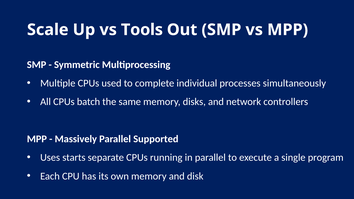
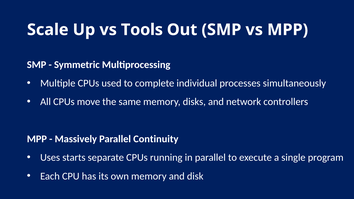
batch: batch -> move (89, 102)
Supported: Supported -> Continuity (156, 139)
